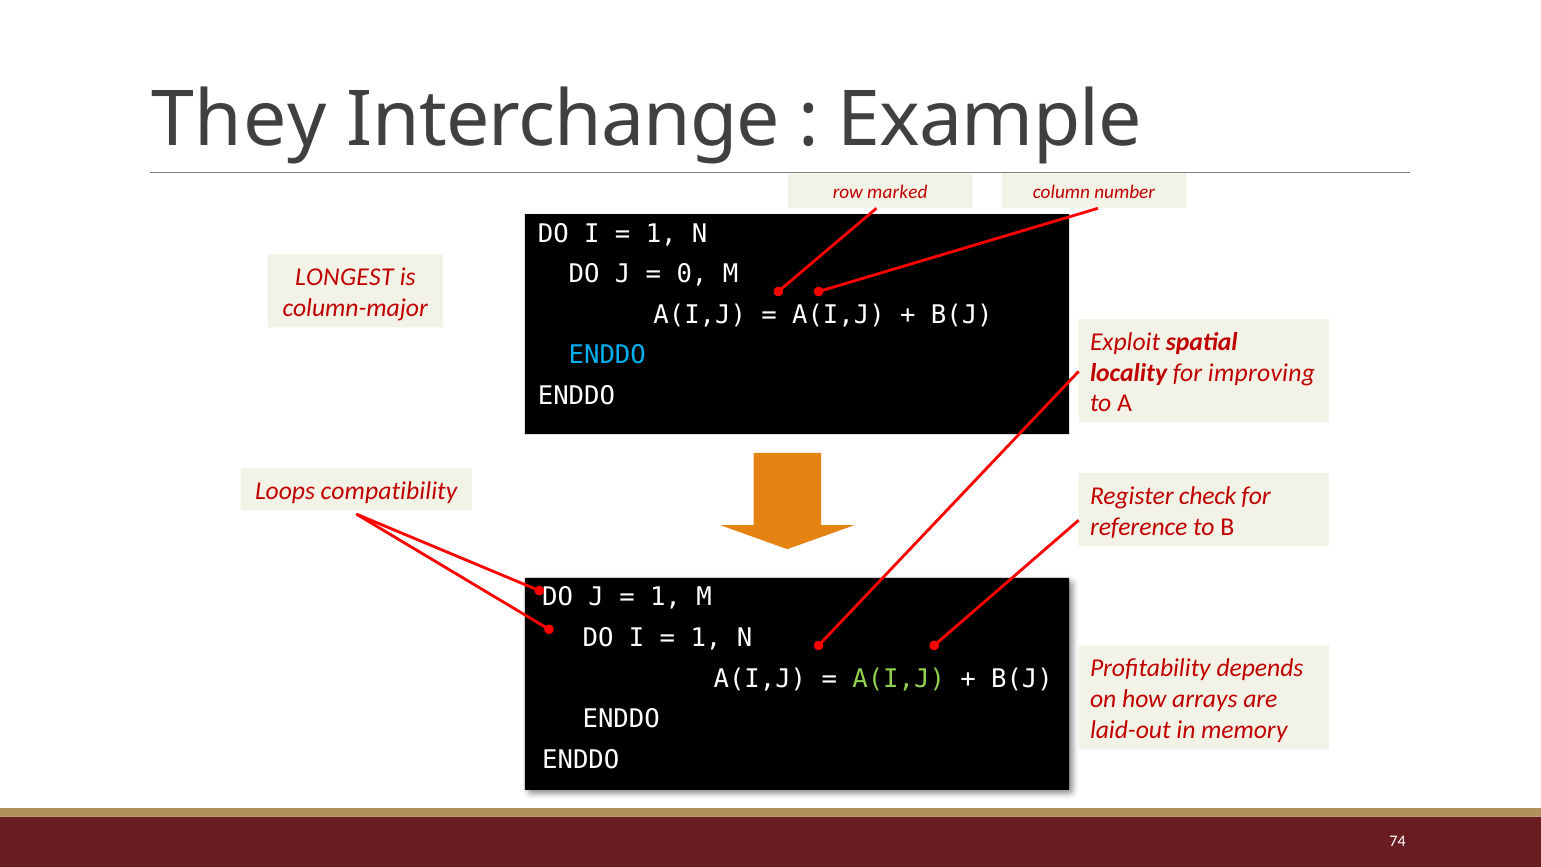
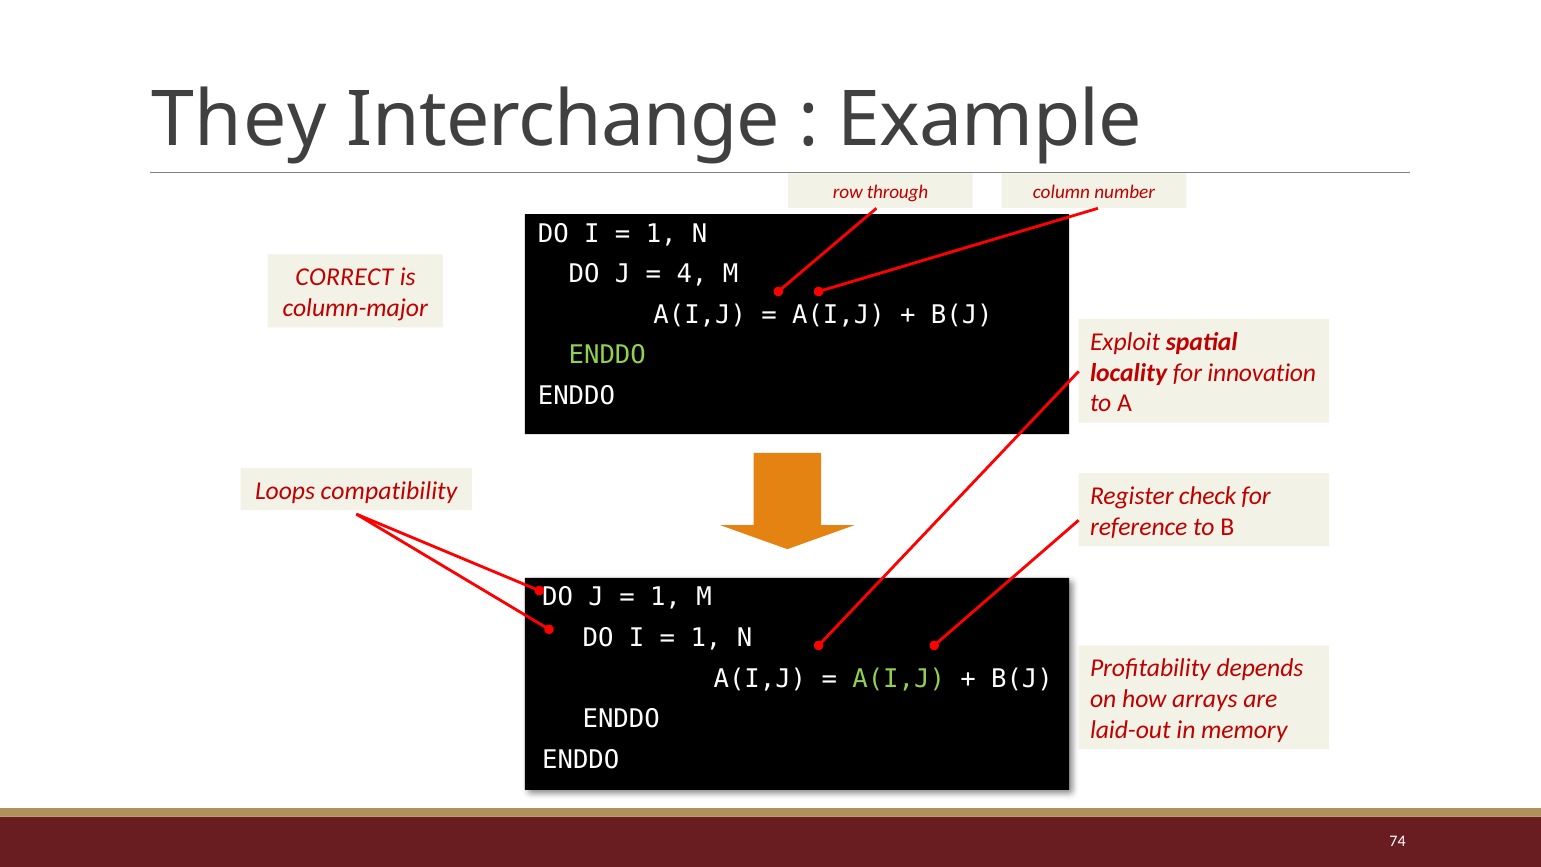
marked: marked -> through (898, 192)
0: 0 -> 4 (692, 274)
LONGEST: LONGEST -> CORRECT (344, 277)
ENDDO colour: light blue -> light green (607, 355)
improving: improving -> innovation (1262, 373)
